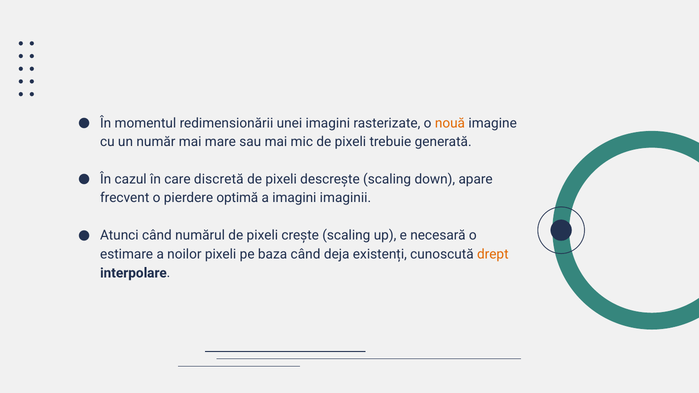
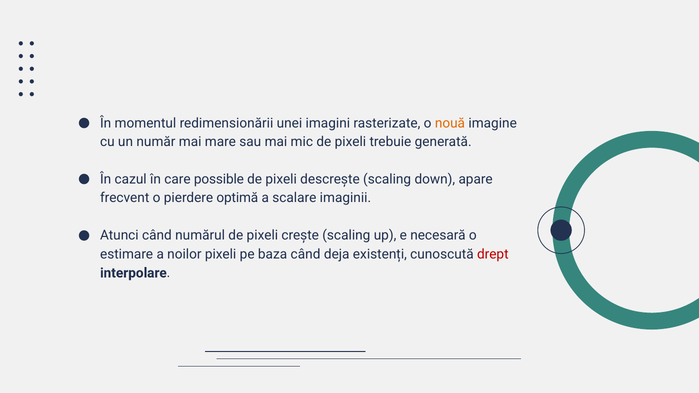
discretă: discretă -> possible (219, 179)
a imagini: imagini -> scalare (294, 198)
drept colour: orange -> red (493, 254)
